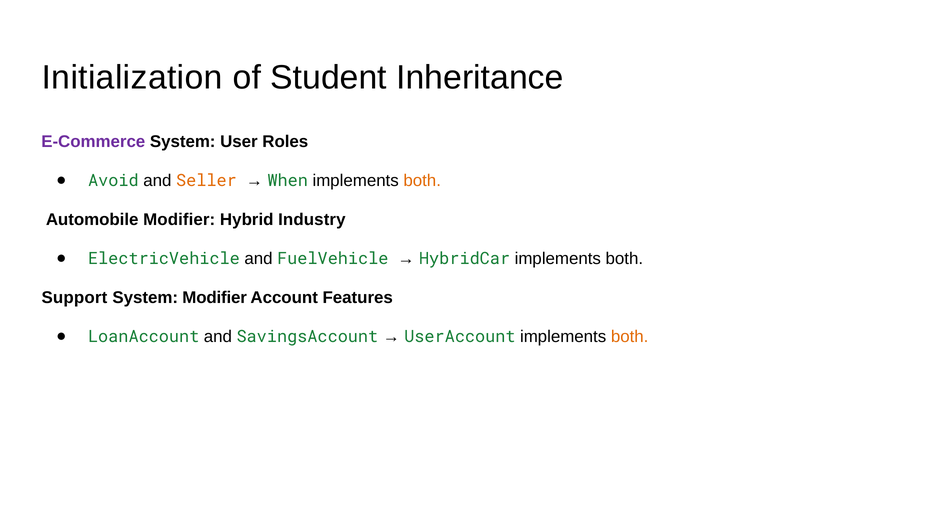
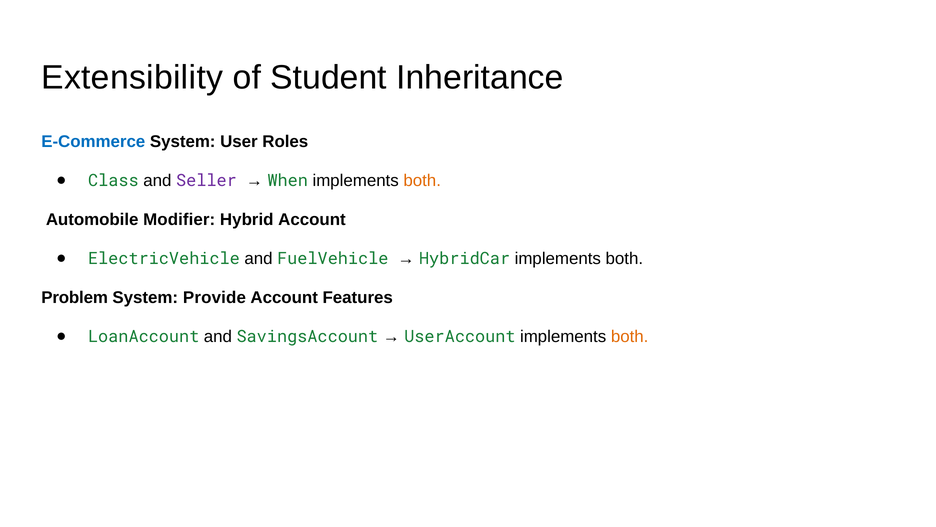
Initialization: Initialization -> Extensibility (132, 78)
E-Commerce colour: purple -> blue (93, 142)
Avoid: Avoid -> Class (113, 181)
Seller colour: orange -> purple (206, 181)
Hybrid Industry: Industry -> Account (312, 220)
Support: Support -> Problem (75, 297)
System Modifier: Modifier -> Provide (214, 297)
